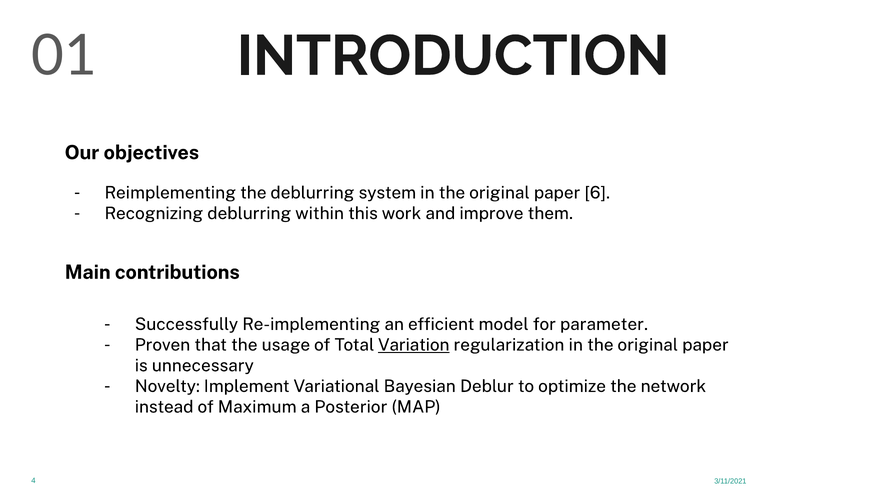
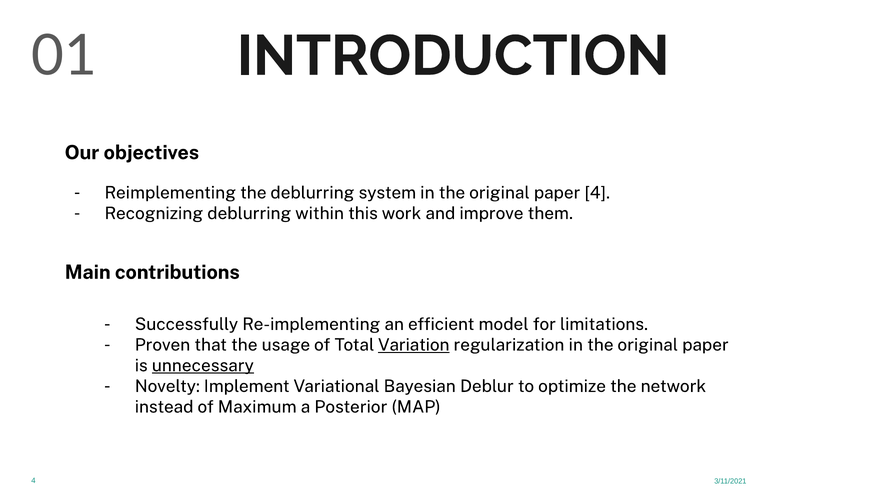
paper 6: 6 -> 4 (597, 193)
parameter: parameter -> limitations (604, 324)
unnecessary underline: none -> present (203, 365)
